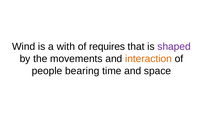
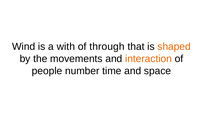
requires: requires -> through (107, 47)
shaped colour: purple -> orange (174, 47)
bearing: bearing -> number (82, 71)
